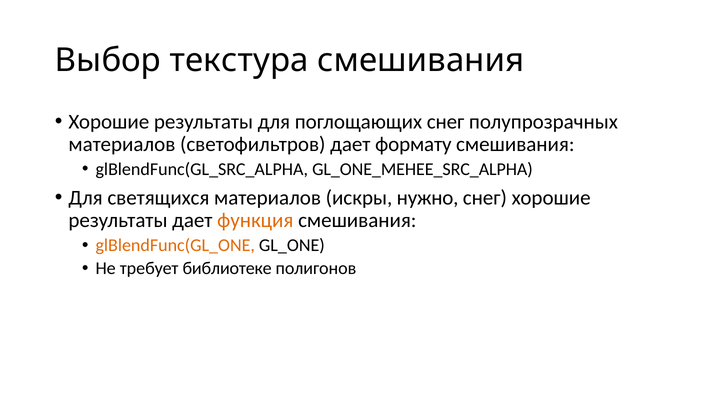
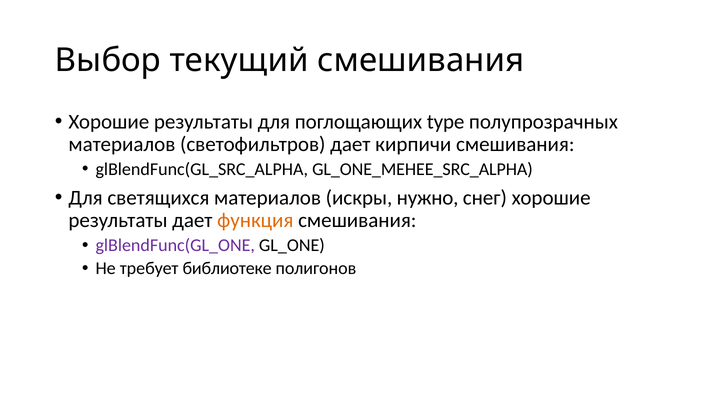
текстура: текстура -> текущий (239, 61)
поглощающих снег: снег -> type (446, 122)
формату: формату -> кирпичи (413, 145)
glBlendFunc(GL_ONE colour: orange -> purple (175, 246)
